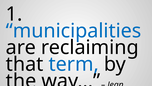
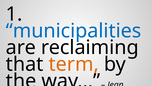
term colour: blue -> orange (74, 64)
